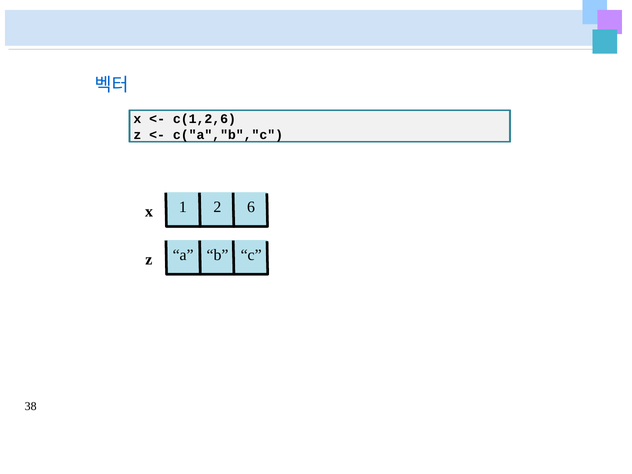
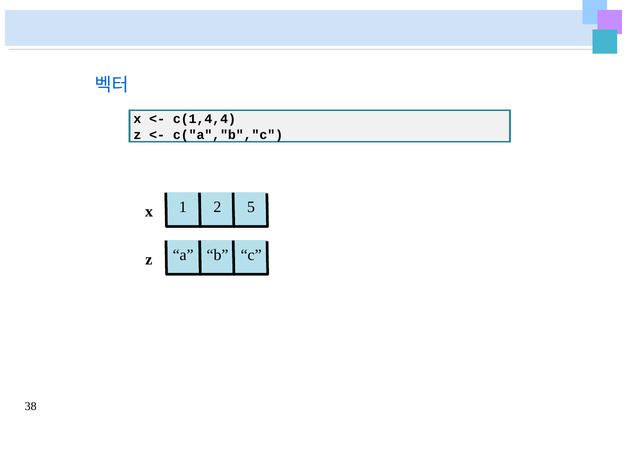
c(1,2,6: c(1,2,6 -> c(1,4,4 (204, 119)
6: 6 -> 5 (251, 207)
